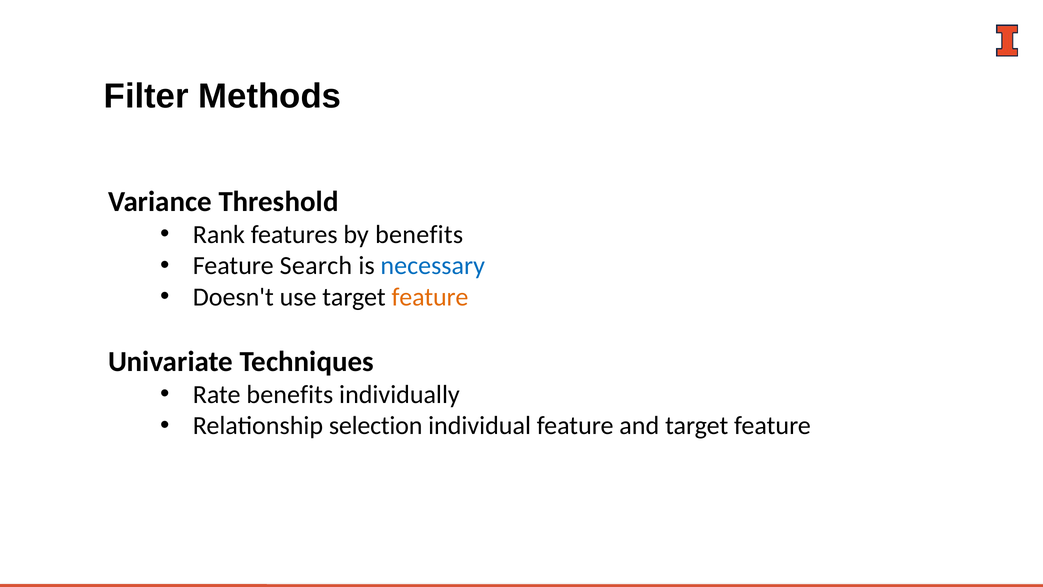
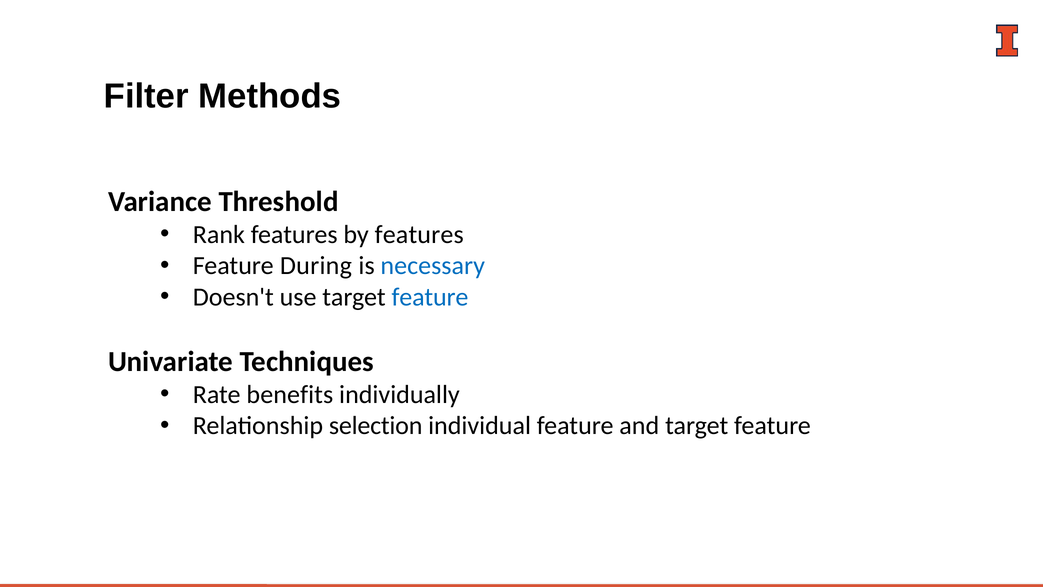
by benefits: benefits -> features (419, 234)
Search: Search -> During (316, 266)
feature colour: orange -> blue (430, 297)
